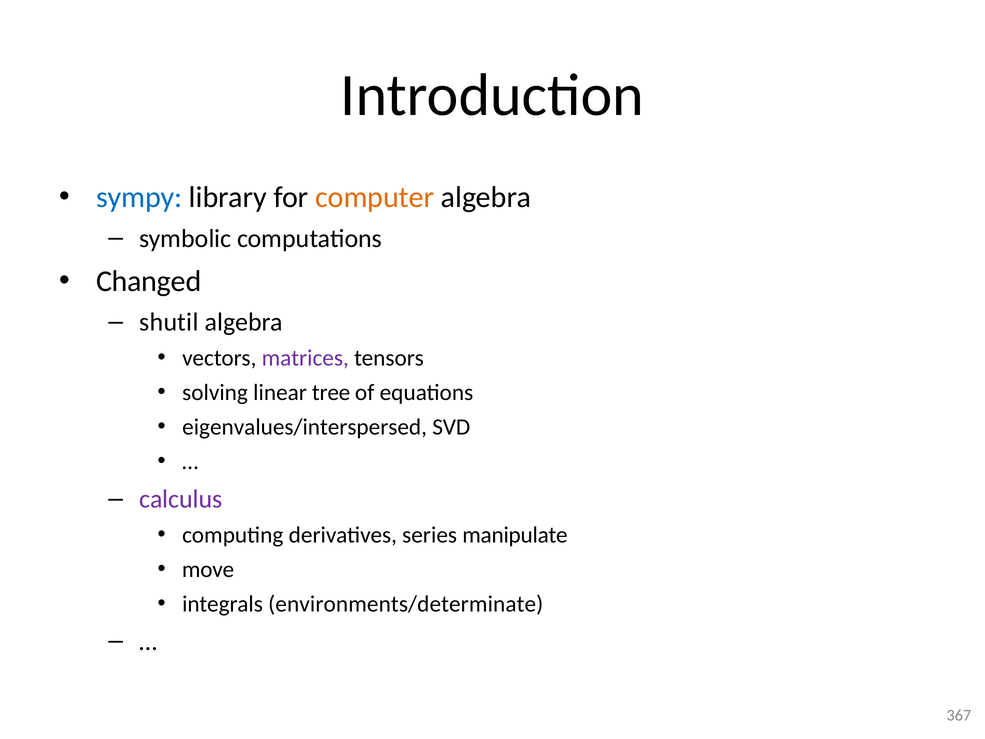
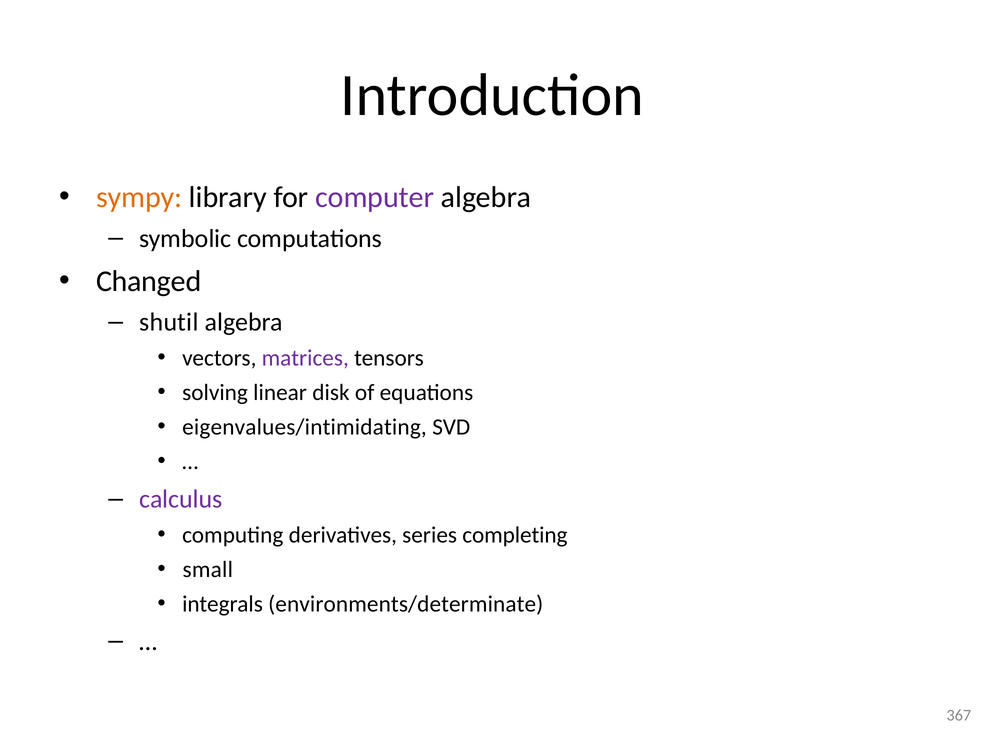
sympy colour: blue -> orange (139, 197)
computer colour: orange -> purple (375, 197)
tree: tree -> disk (331, 393)
eigenvalues/interspersed: eigenvalues/interspersed -> eigenvalues/intimidating (305, 427)
manipulate: manipulate -> completing (515, 535)
move: move -> small (208, 569)
